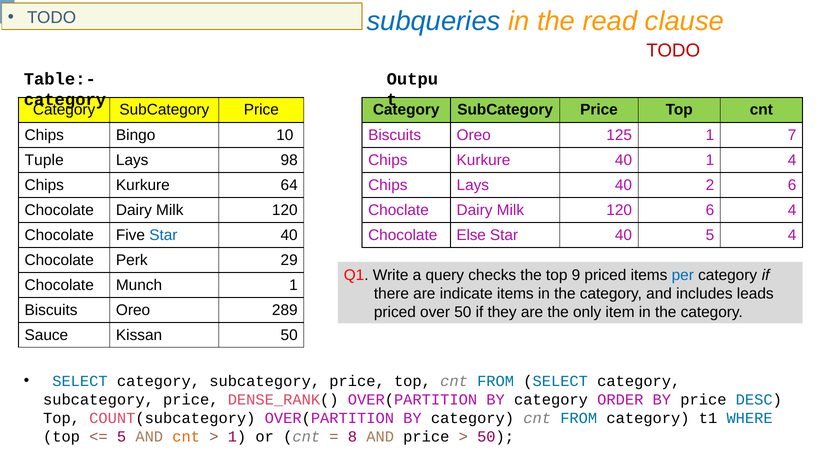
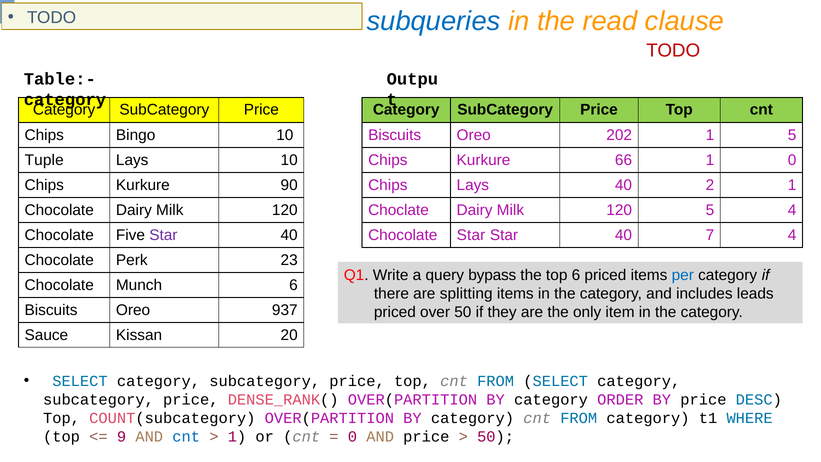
125: 125 -> 202 (619, 135)
1 7: 7 -> 5 (792, 135)
Lays 98: 98 -> 10 (289, 160)
Kurkure 40: 40 -> 66 (624, 160)
1 4: 4 -> 0 (792, 160)
64: 64 -> 90 (289, 185)
2 6: 6 -> 1 (792, 185)
120 6: 6 -> 5 (710, 210)
Star colour: blue -> purple (163, 235)
Chocolate Else: Else -> Star (471, 235)
40 5: 5 -> 7 (710, 235)
29: 29 -> 23 (289, 260)
checks: checks -> bypass (492, 275)
top 9: 9 -> 6 (576, 275)
Munch 1: 1 -> 6 (293, 285)
indicate: indicate -> splitting (466, 294)
289: 289 -> 937 (285, 310)
Kissan 50: 50 -> 20 (289, 335)
5: 5 -> 9 (122, 436)
cnt colour: orange -> blue (186, 436)
8: 8 -> 0 (352, 436)
